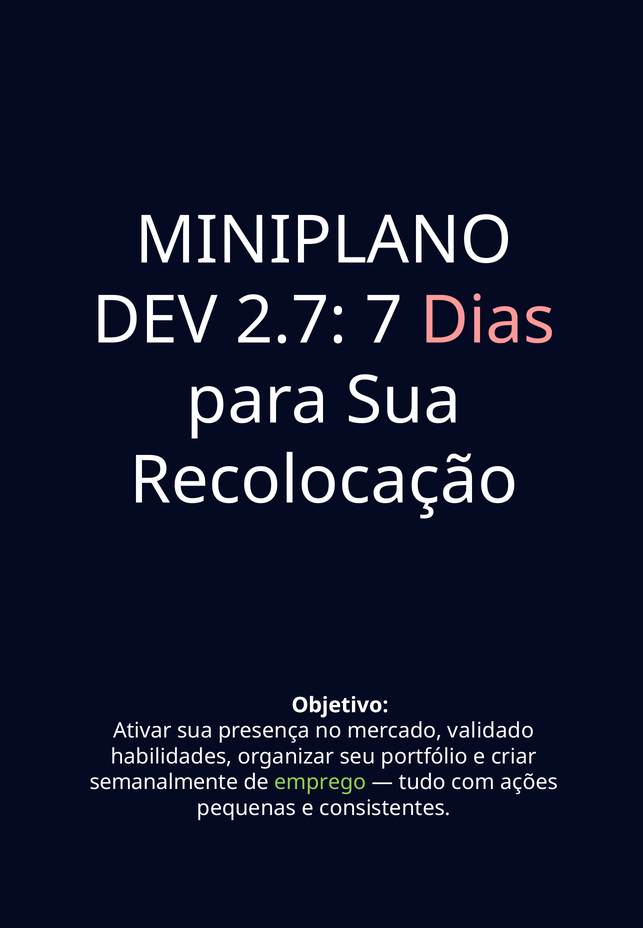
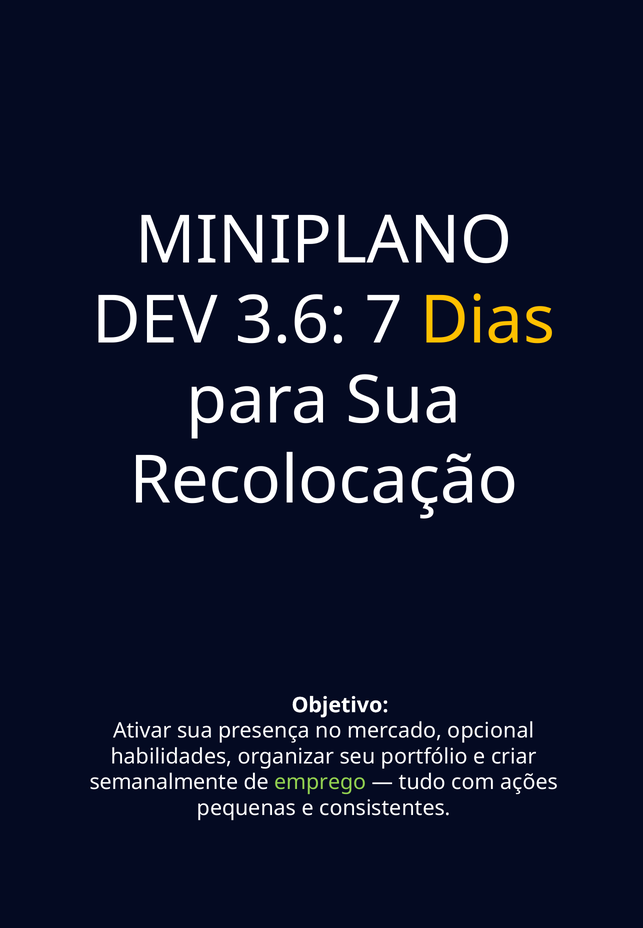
2.7: 2.7 -> 3.6 (291, 321)
Dias colour: pink -> yellow (488, 321)
validado: validado -> opcional (491, 731)
